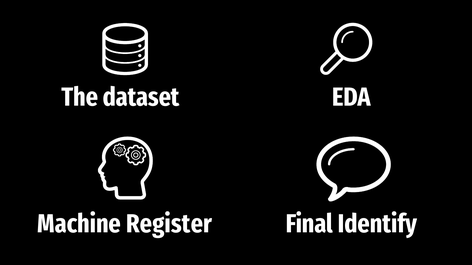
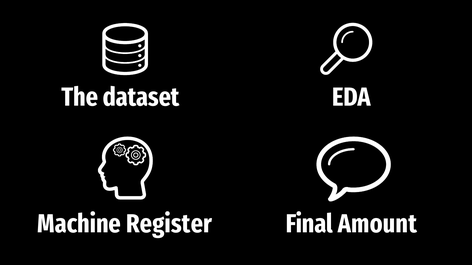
Identify: Identify -> Amount (377, 224)
